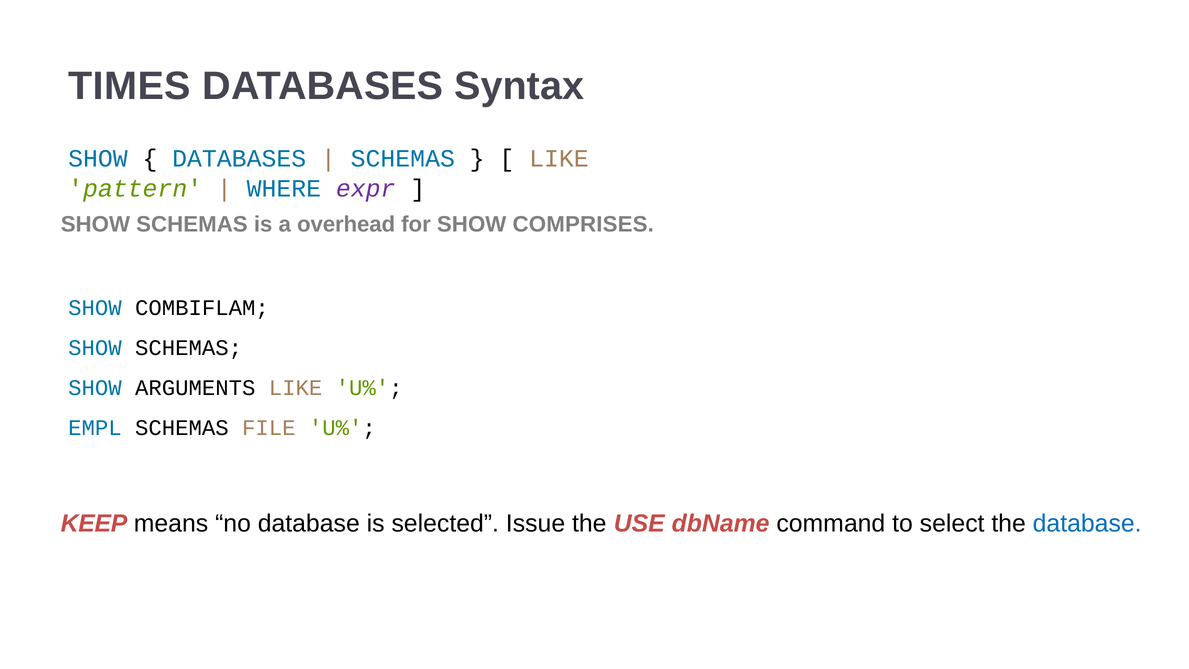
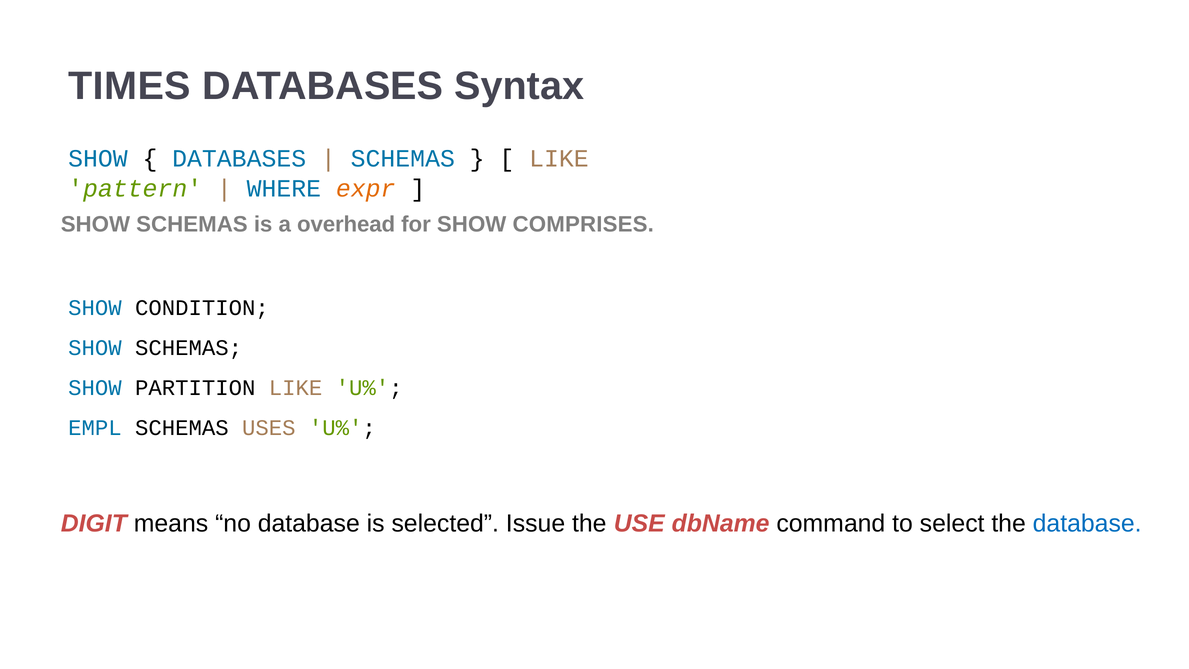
expr colour: purple -> orange (366, 188)
COMBIFLAM: COMBIFLAM -> CONDITION (202, 308)
ARGUMENTS: ARGUMENTS -> PARTITION (195, 388)
FILE: FILE -> USES (269, 428)
KEEP: KEEP -> DIGIT (94, 523)
